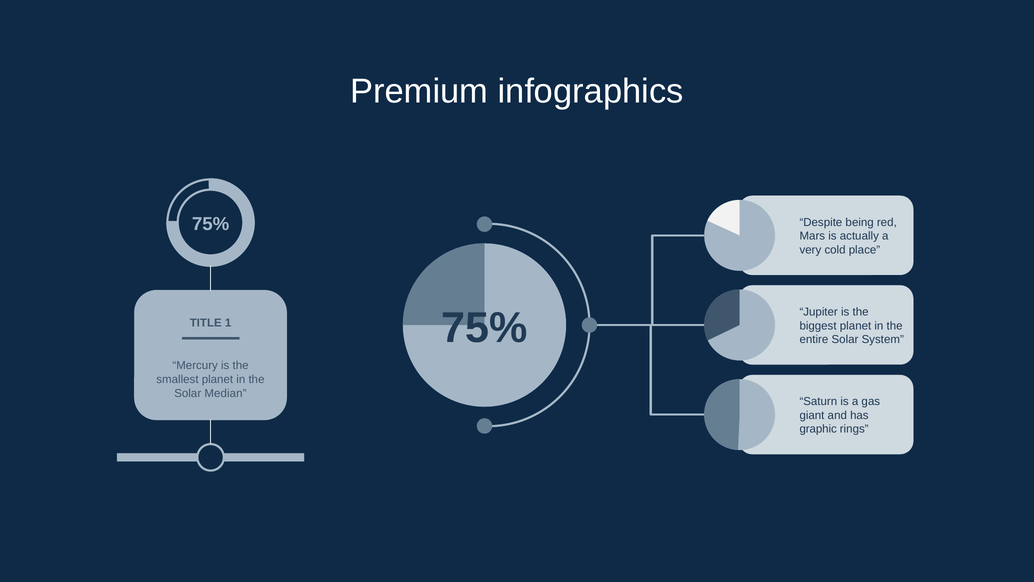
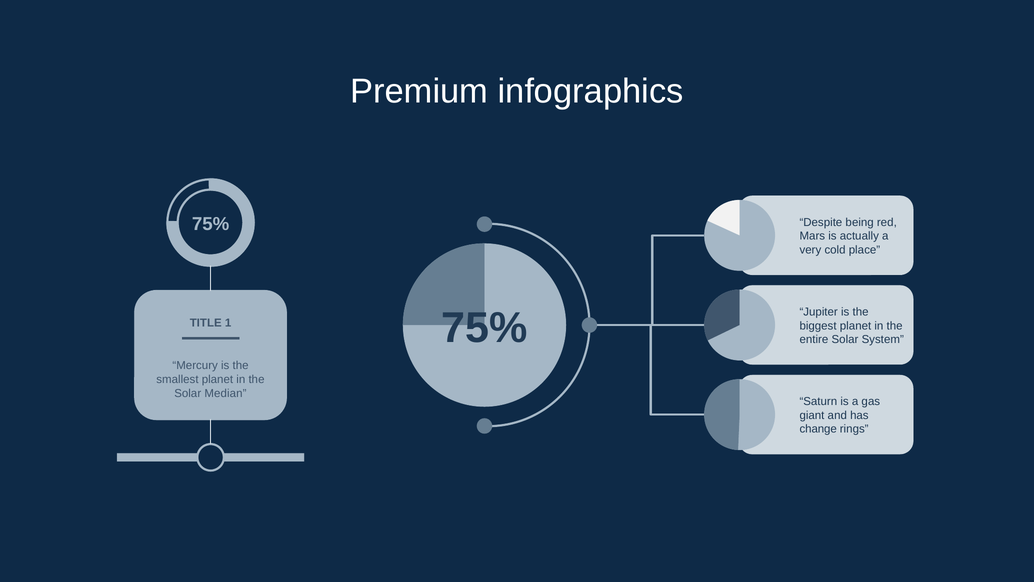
graphic: graphic -> change (818, 429)
